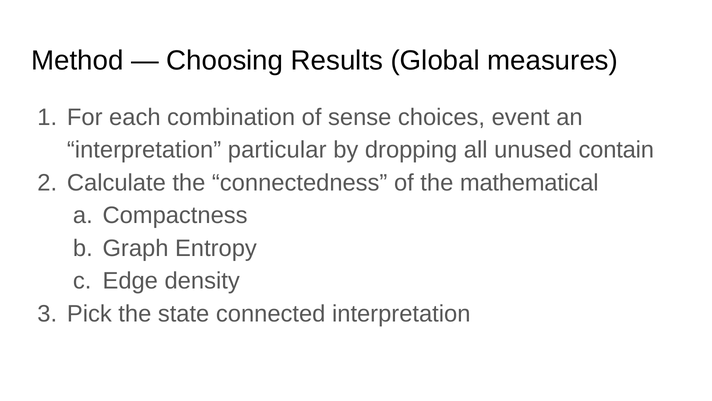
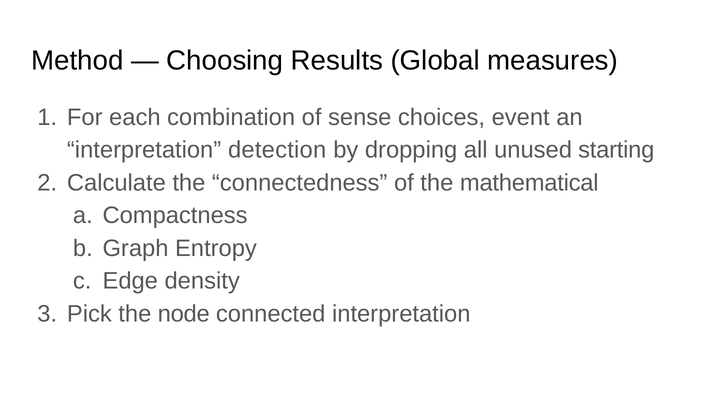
particular: particular -> detection (277, 150)
contain: contain -> starting (616, 150)
state: state -> node (184, 313)
